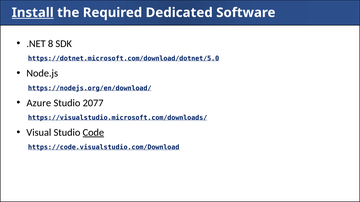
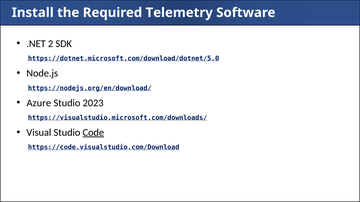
Install underline: present -> none (33, 13)
Dedicated: Dedicated -> Telemetry (179, 13)
8: 8 -> 2 (51, 44)
2077: 2077 -> 2023 (93, 103)
